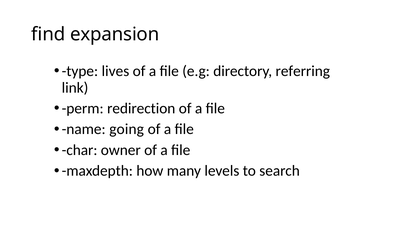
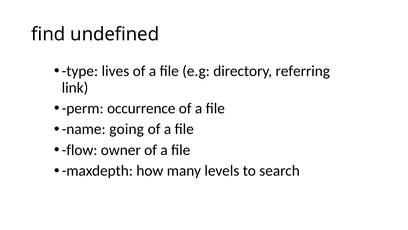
expansion: expansion -> undefined (115, 34)
redirection: redirection -> occurrence (141, 108)
char: char -> flow (80, 150)
